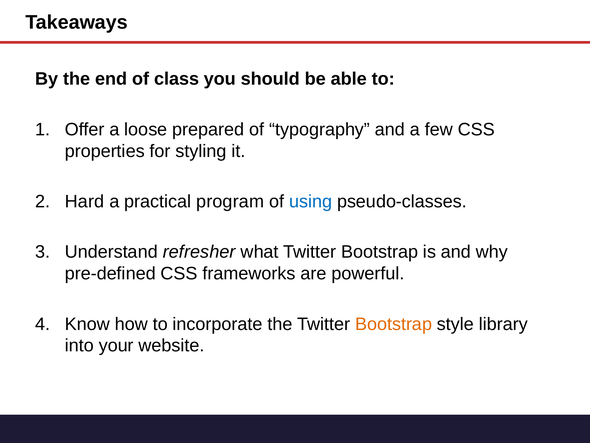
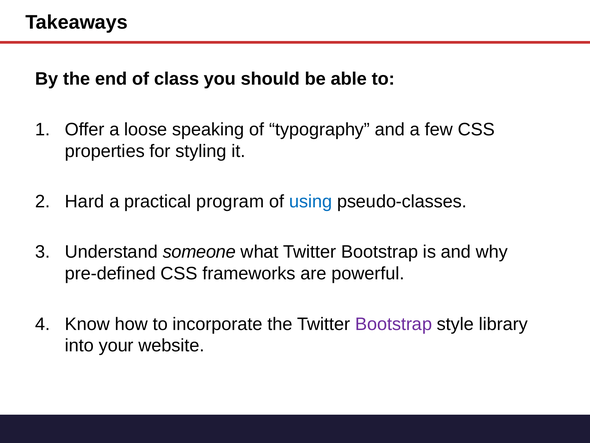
prepared: prepared -> speaking (208, 129)
refresher: refresher -> someone (199, 252)
Bootstrap colour: orange -> purple (394, 324)
